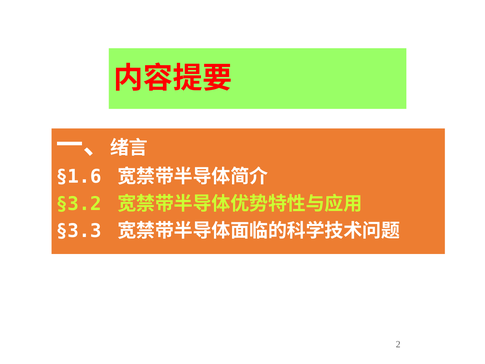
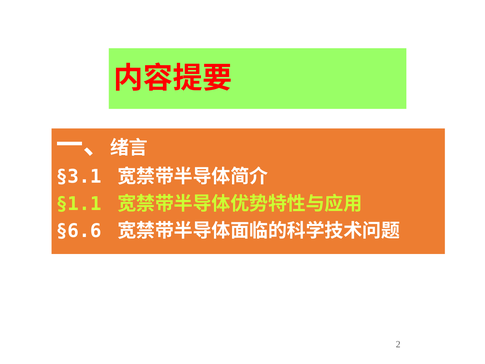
§1.6: §1.6 -> §3.1 (79, 177)
§3.2: §3.2 -> §1.1 (79, 204)
§3.3: §3.3 -> §6.6 (79, 231)
